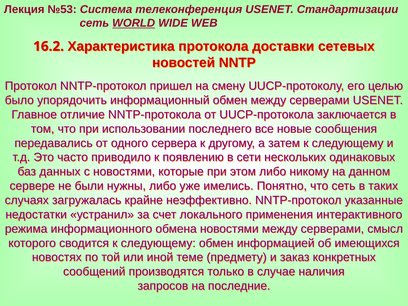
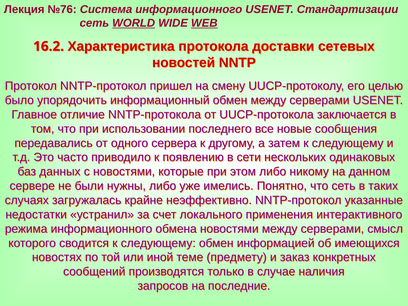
№53: №53 -> №76 (62, 10)
Система телеконференция: телеконференция -> информационного (189, 10)
WEB underline: none -> present (204, 23)
